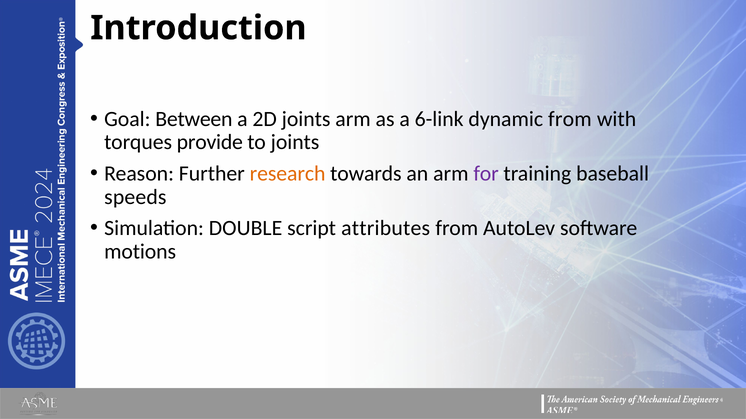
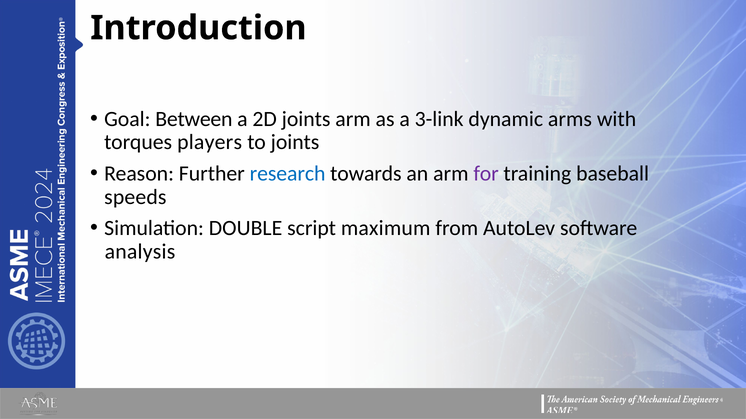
6-link: 6-link -> 3-link (439, 119)
dynamic from: from -> arms (570, 119)
provide: provide -> players (210, 142)
research colour: orange -> blue (288, 174)
attributes: attributes -> maximum (386, 228)
motions: motions -> analysis (140, 252)
